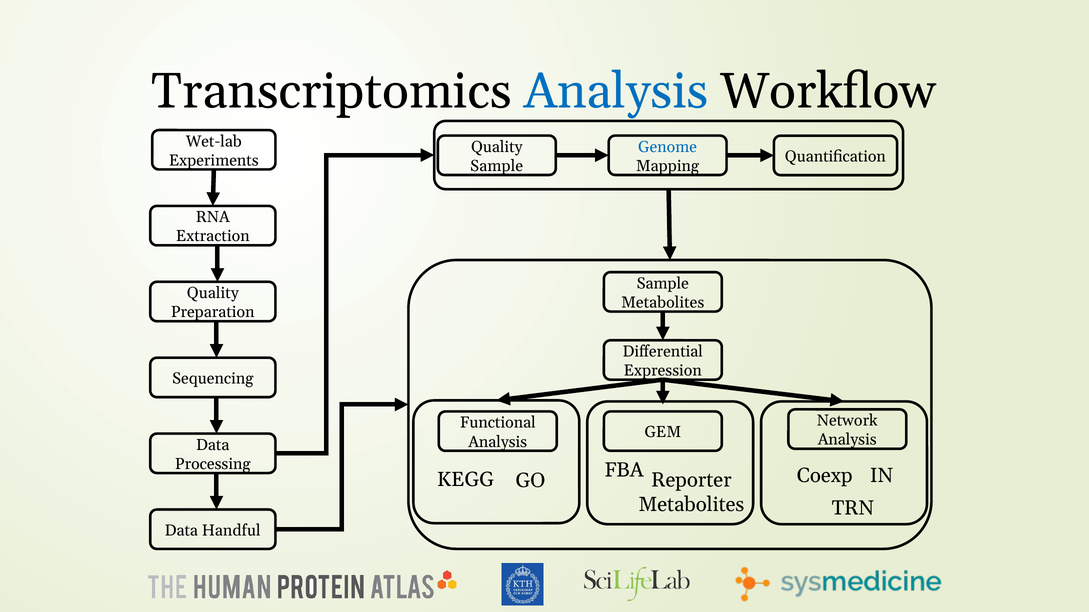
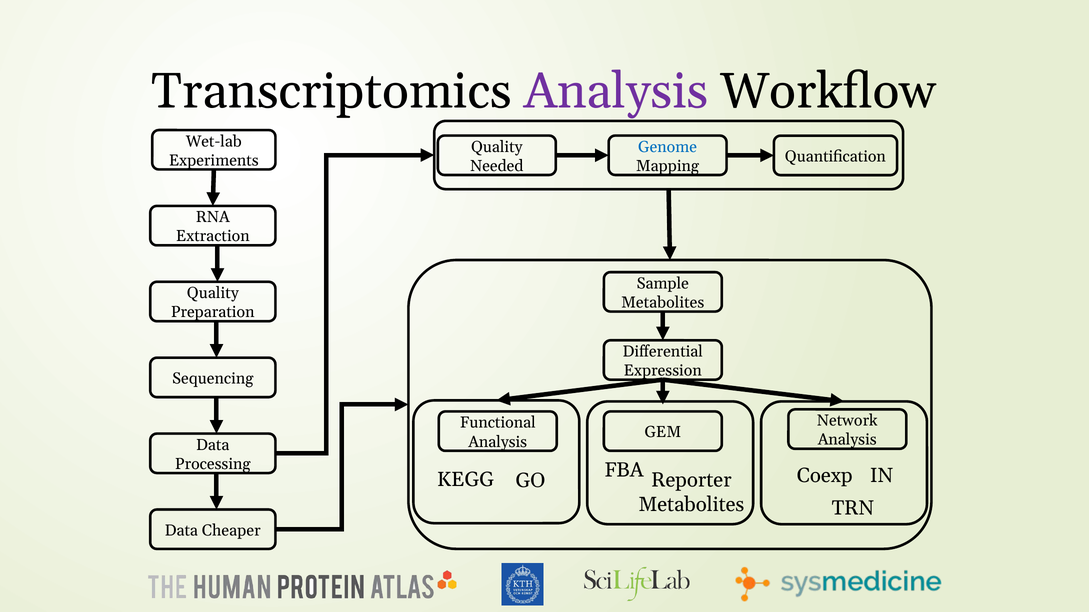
Analysis colour: blue -> purple (616, 91)
Sample: Sample -> Needed (497, 166)
Handful: Handful -> Cheaper (231, 531)
